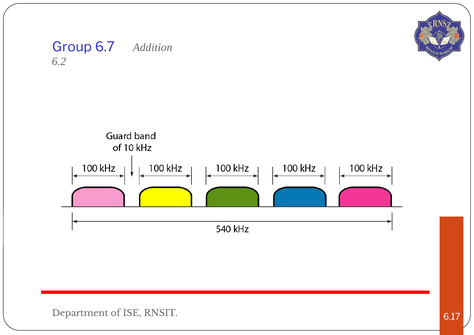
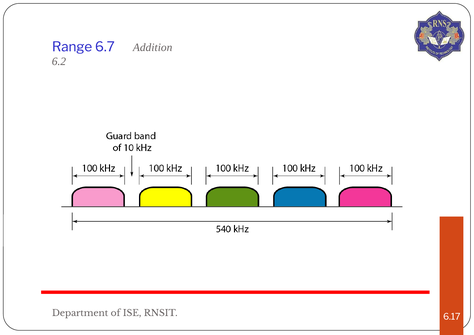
Group: Group -> Range (72, 47)
